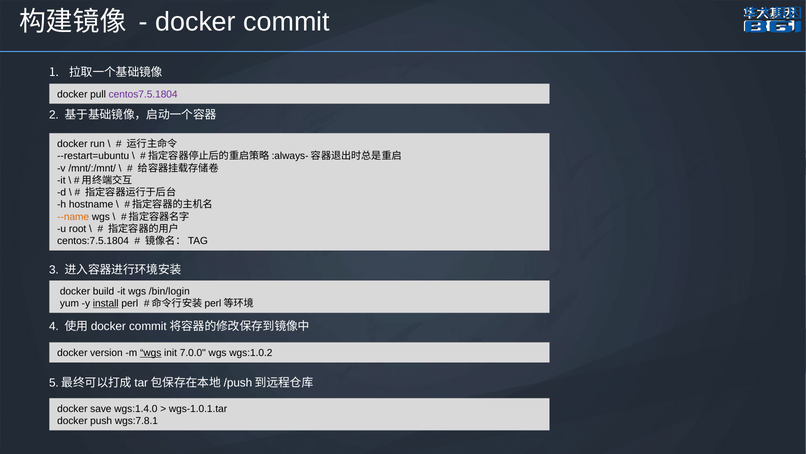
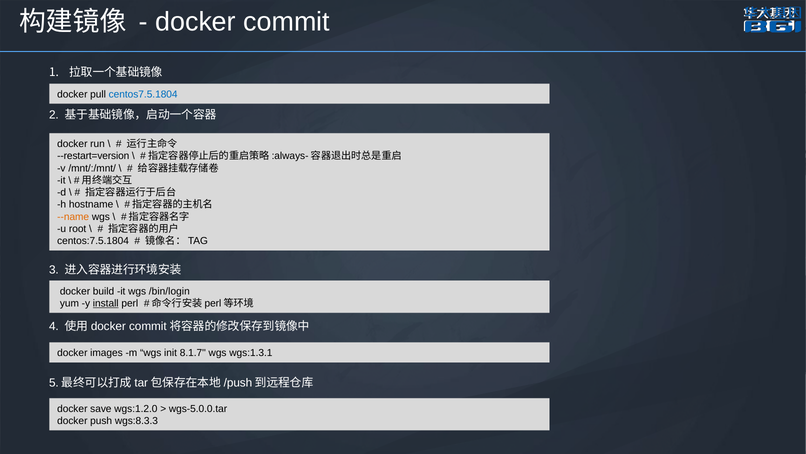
centos7.5.1804 colour: purple -> blue (143, 94)
--restart=ubuntu: --restart=ubuntu -> --restart=version (93, 156)
version: version -> images (106, 353)
wgs underline: present -> none (151, 353)
7.0.0: 7.0.0 -> 8.1.7 (193, 353)
wgs:1.0.2: wgs:1.0.2 -> wgs:1.3.1 (251, 353)
wgs:1.4.0: wgs:1.4.0 -> wgs:1.2.0 (136, 408)
wgs-1.0.1.tar: wgs-1.0.1.tar -> wgs-5.0.0.tar (198, 408)
wgs:7.8.1: wgs:7.8.1 -> wgs:8.3.3 (136, 420)
